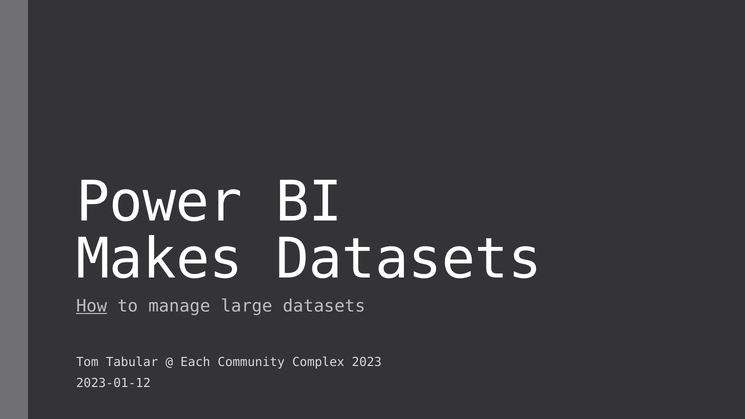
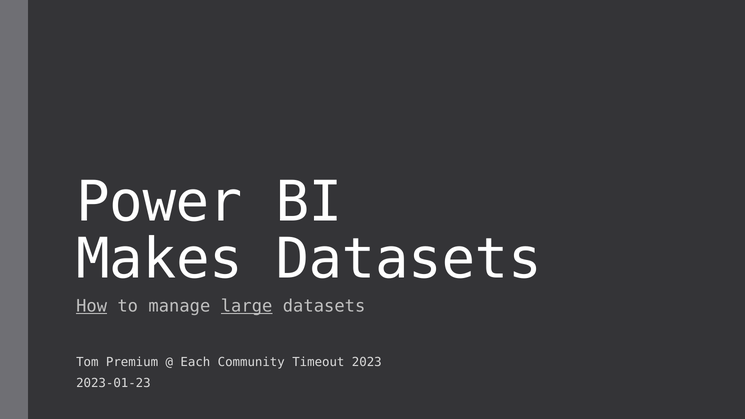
large underline: none -> present (247, 306)
Tabular: Tabular -> Premium (132, 362)
Complex: Complex -> Timeout (318, 362)
2023-01-12: 2023-01-12 -> 2023-01-23 (113, 383)
